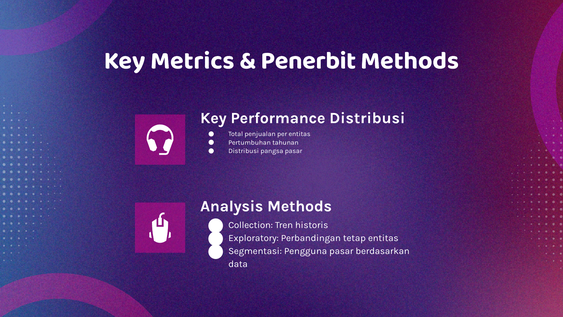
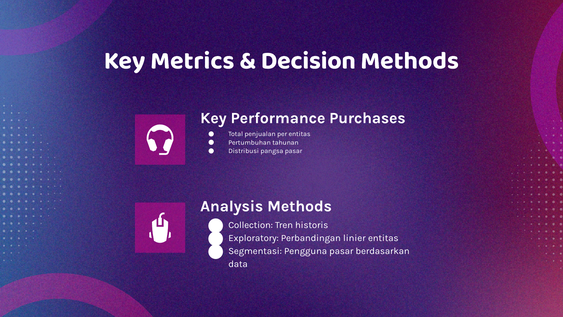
Penerbit: Penerbit -> Decision (308, 60)
Performance Distribusi: Distribusi -> Purchases (367, 118)
tetap: tetap -> linier (354, 238)
